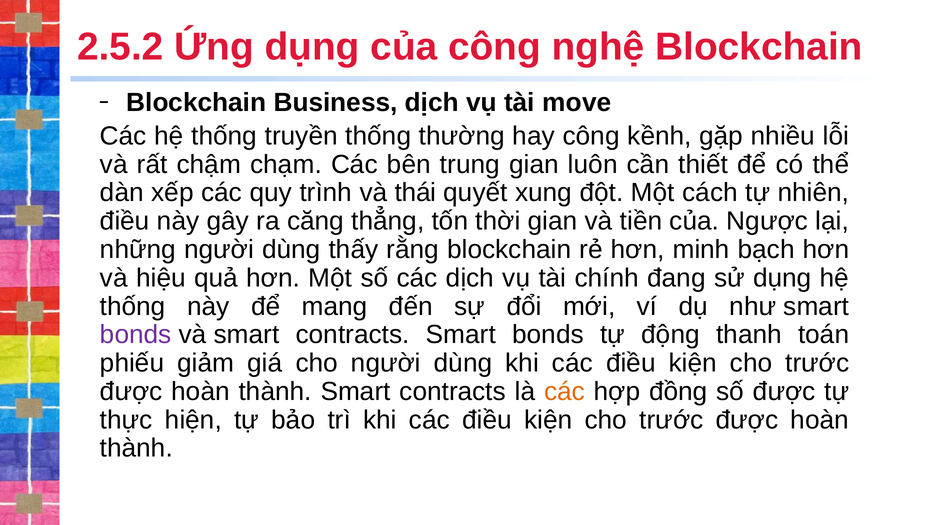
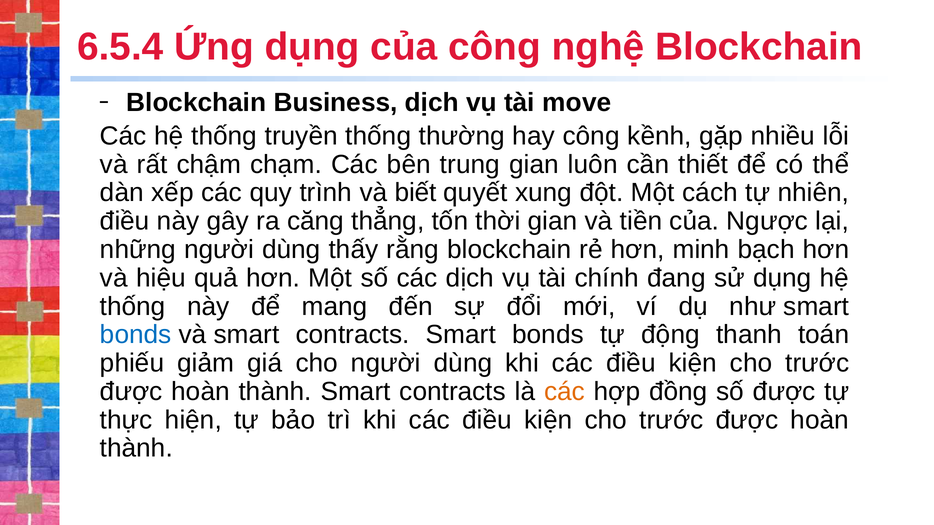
2.5.2: 2.5.2 -> 6.5.4 (120, 47)
thái: thái -> biết (416, 193)
bonds colour: purple -> blue (136, 335)
